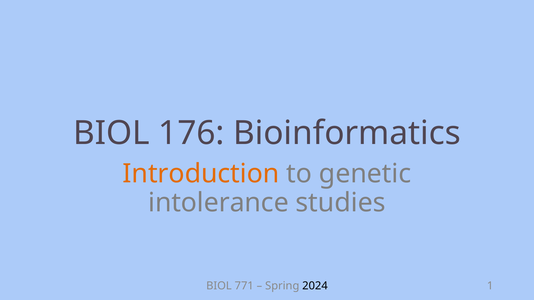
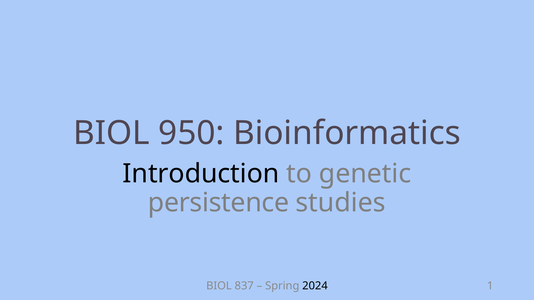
176: 176 -> 950 (191, 133)
Introduction colour: orange -> black (201, 174)
intolerance: intolerance -> persistence (219, 203)
771: 771 -> 837 (244, 286)
